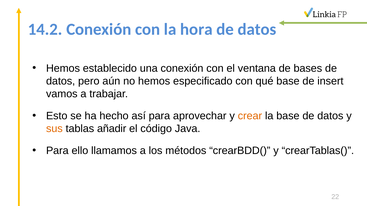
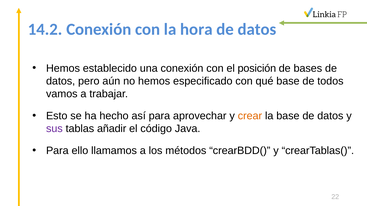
ventana: ventana -> posición (257, 68)
insert: insert -> todos (330, 81)
sus colour: orange -> purple (54, 129)
